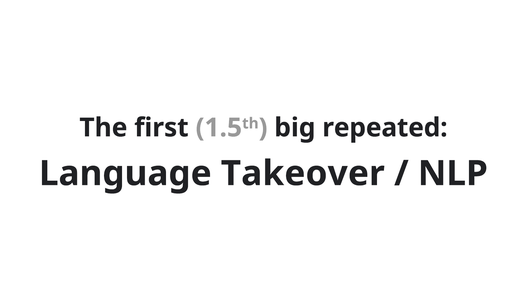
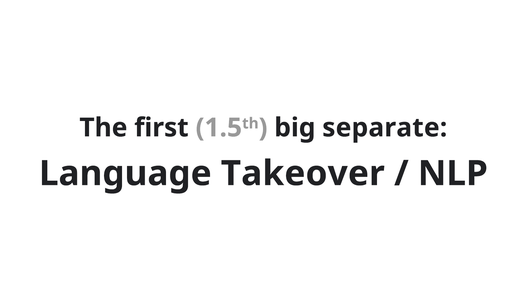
repeated: repeated -> separate (385, 128)
